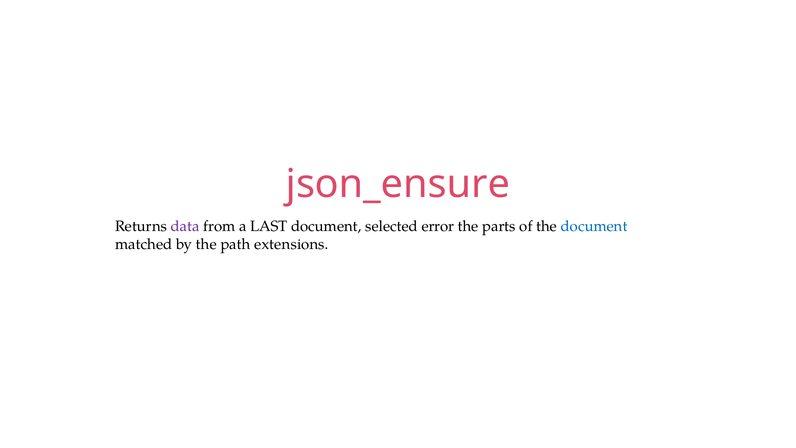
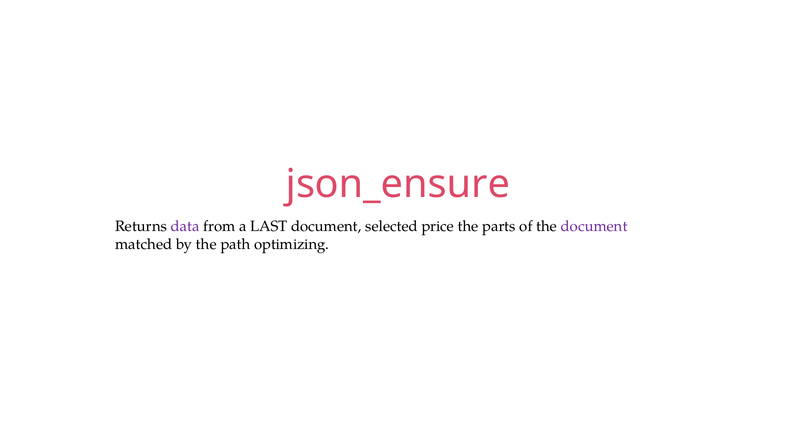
error: error -> price (438, 226)
document colour: blue -> purple (594, 226)
extensions: extensions -> optimizing (292, 244)
